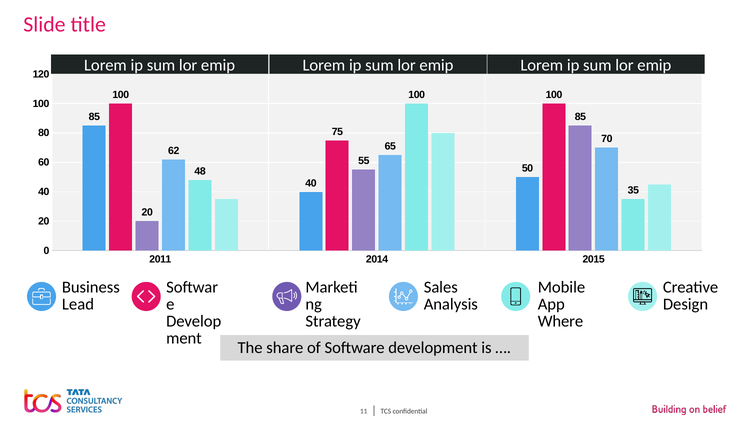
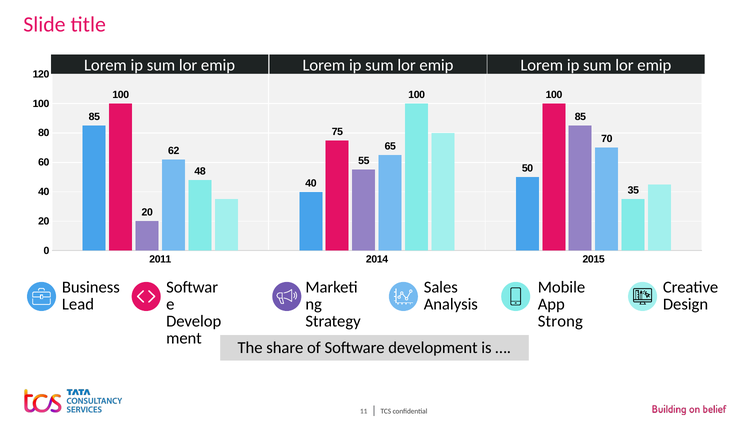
Where: Where -> Strong (560, 321)
